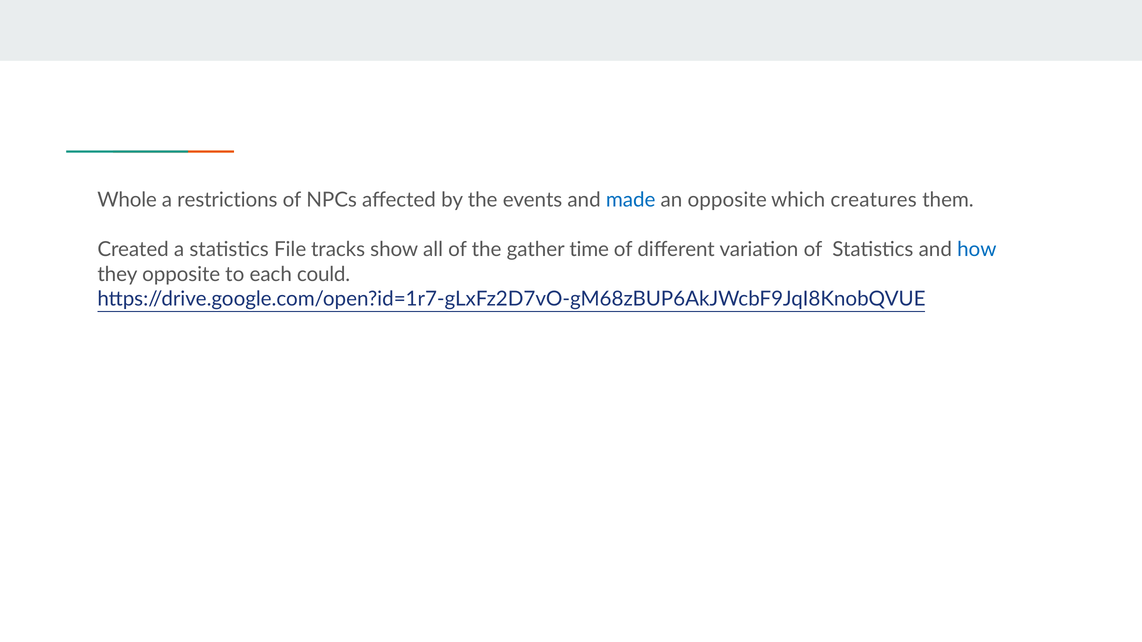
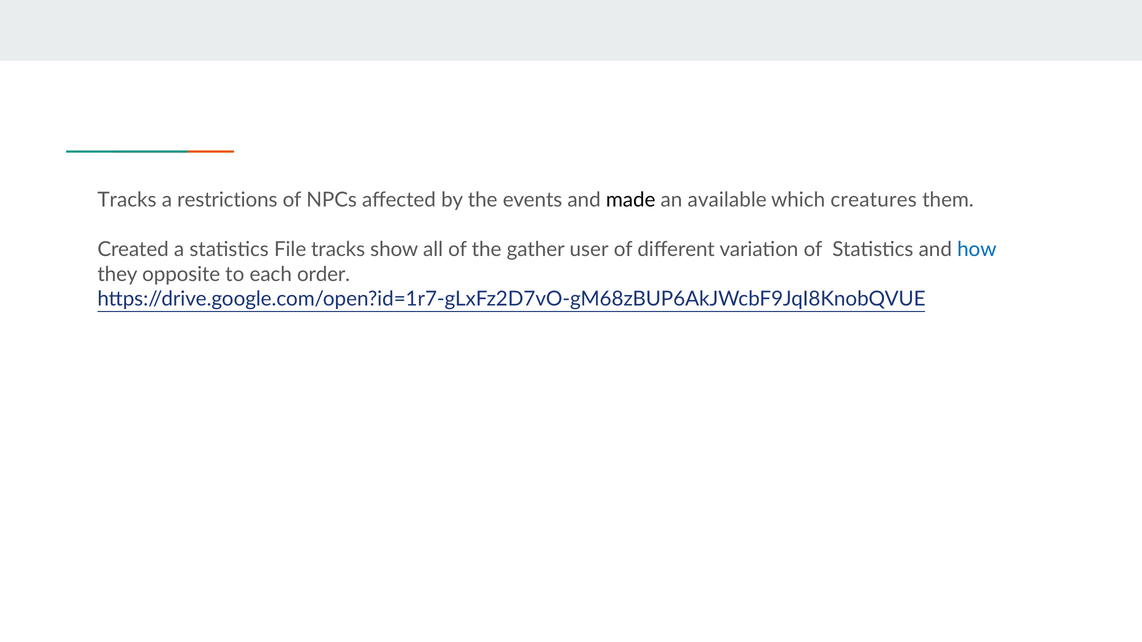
Whole: Whole -> Tracks (127, 200)
made colour: blue -> black (631, 200)
an opposite: opposite -> available (727, 200)
time: time -> user (589, 250)
could: could -> order (324, 275)
